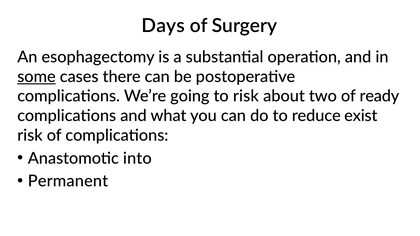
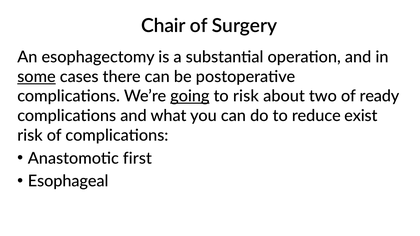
Days: Days -> Chair (163, 26)
going underline: none -> present (190, 96)
into: into -> first (137, 158)
Permanent: Permanent -> Esophageal (68, 181)
